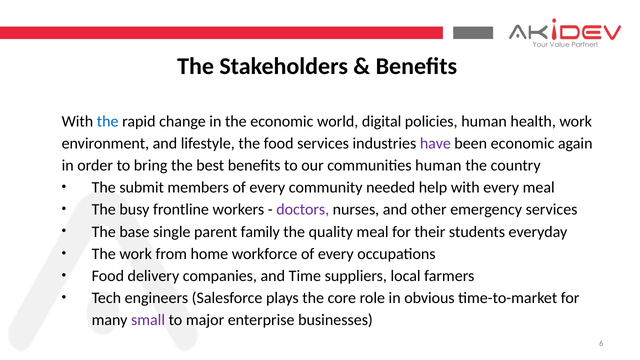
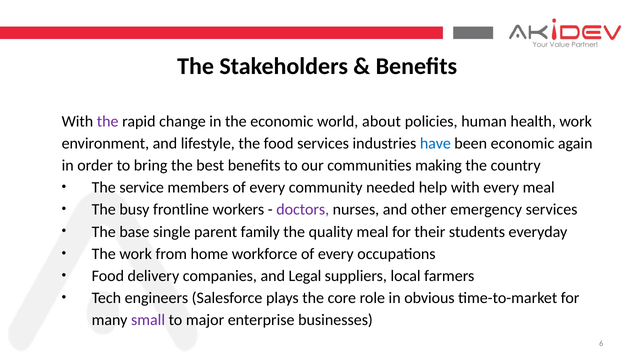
the colour: blue -> purple (108, 121)
digital: digital -> about (382, 121)
have colour: purple -> blue (435, 143)
communities human: human -> making (438, 166)
submit: submit -> service (142, 188)
Time: Time -> Legal (305, 276)
